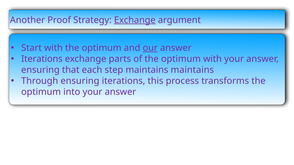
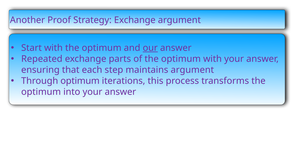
Exchange underline: present -> none (135, 20)
Iterations: Iterations -> Repeated (42, 59)
maintains maintains: maintains -> argument (192, 70)
Through ensuring: ensuring -> optimum (80, 81)
